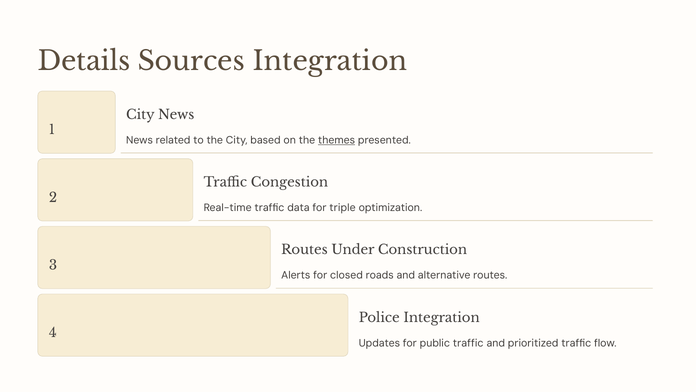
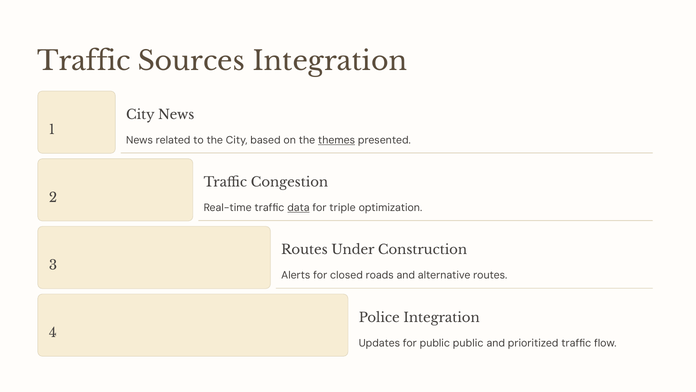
Details: Details -> Traffic (84, 61)
data underline: none -> present (298, 208)
public traffic: traffic -> public (468, 343)
